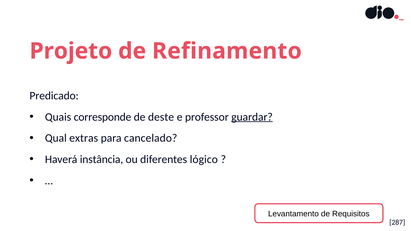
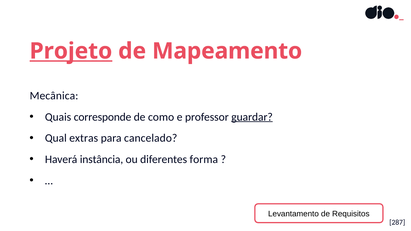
Projeto underline: none -> present (71, 51)
Refinamento: Refinamento -> Mapeamento (227, 51)
Predicado: Predicado -> Mecânica (54, 96)
deste: deste -> como (161, 117)
lógico: lógico -> forma (204, 160)
